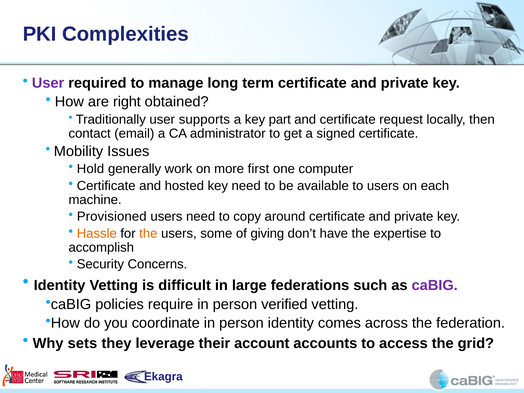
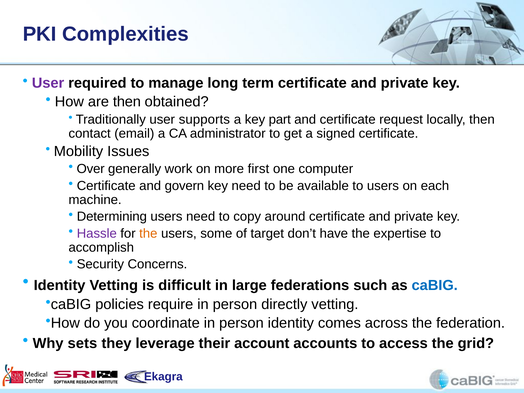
are right: right -> then (127, 102)
Hold: Hold -> Over (91, 169)
hosted: hosted -> govern (184, 186)
Provisioned: Provisioned -> Determining (112, 217)
Hassle colour: orange -> purple (97, 233)
giving: giving -> target (267, 233)
caBIG colour: purple -> blue (435, 285)
verified: verified -> directly (284, 304)
